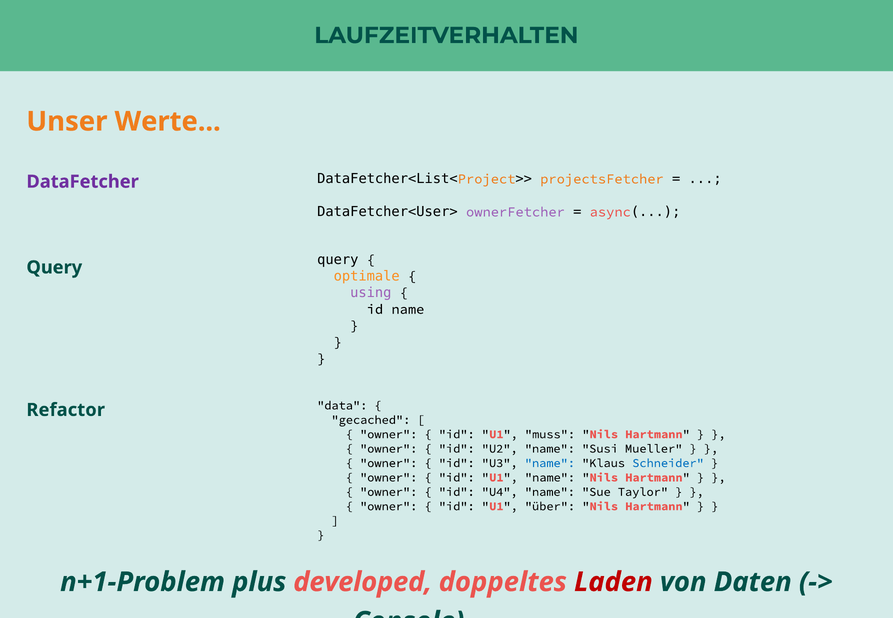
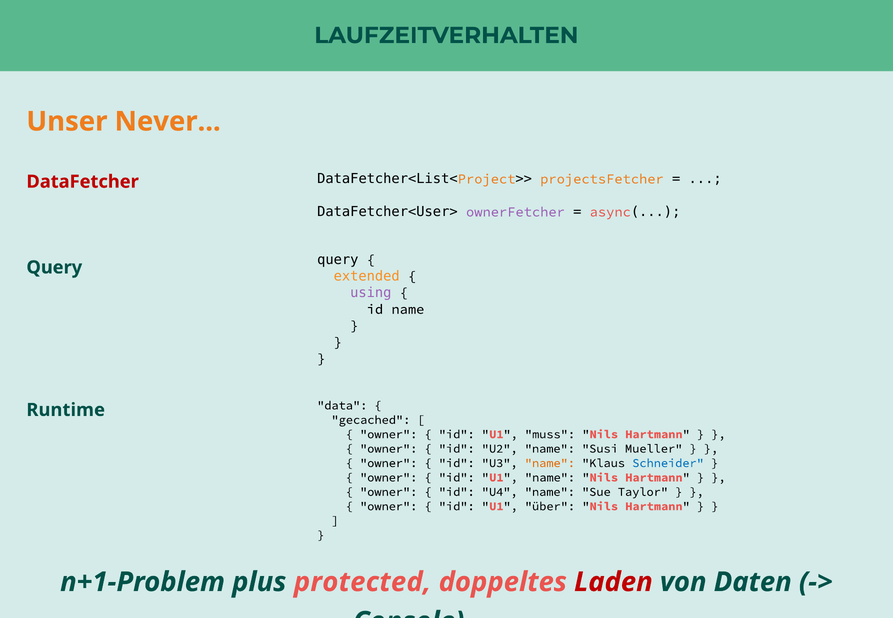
Werte: Werte -> Never (168, 122)
DataFetcher colour: purple -> red (83, 182)
optimale: optimale -> extended (367, 276)
Refactor: Refactor -> Runtime (66, 410)
name colour: blue -> orange (550, 463)
developed: developed -> protected (362, 582)
